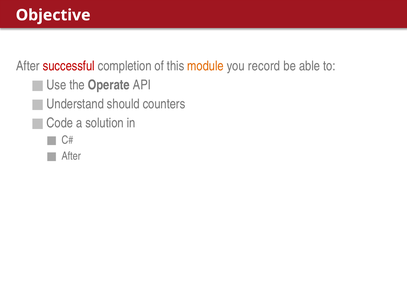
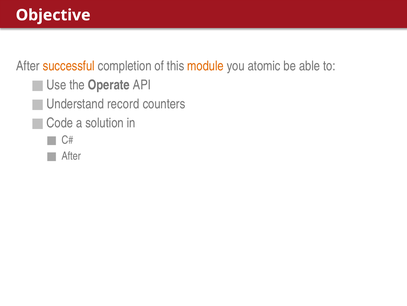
successful colour: red -> orange (69, 66)
record: record -> atomic (264, 66)
should: should -> record (123, 104)
